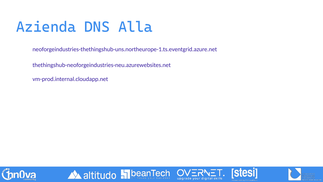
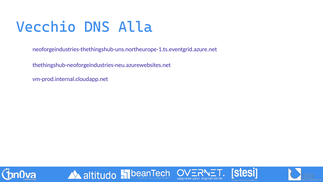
Azienda: Azienda -> Vecchio (46, 27)
